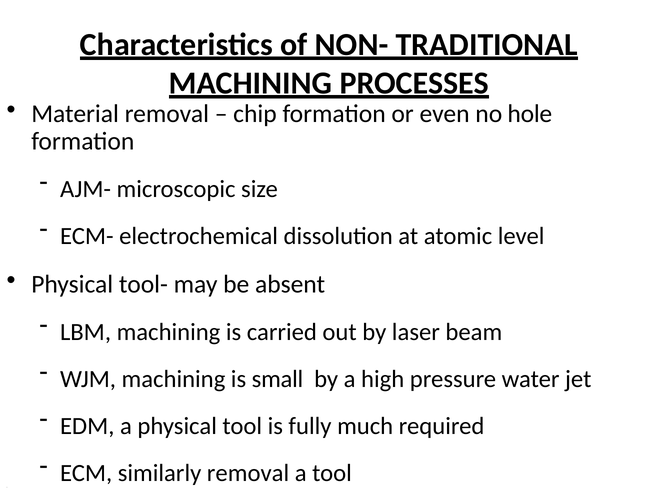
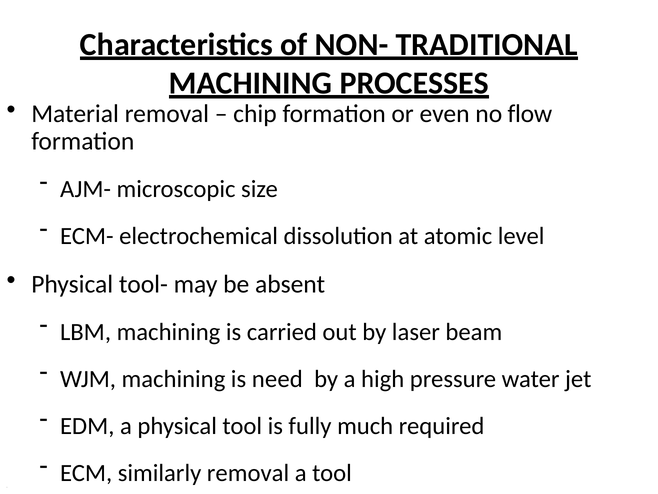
hole: hole -> flow (530, 114)
small: small -> need (277, 379)
